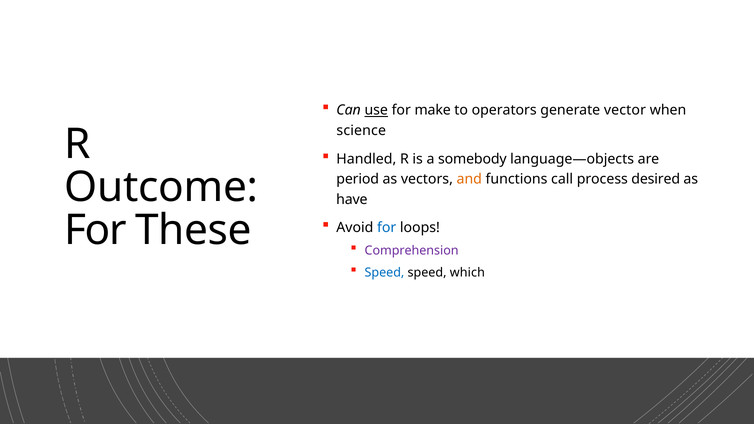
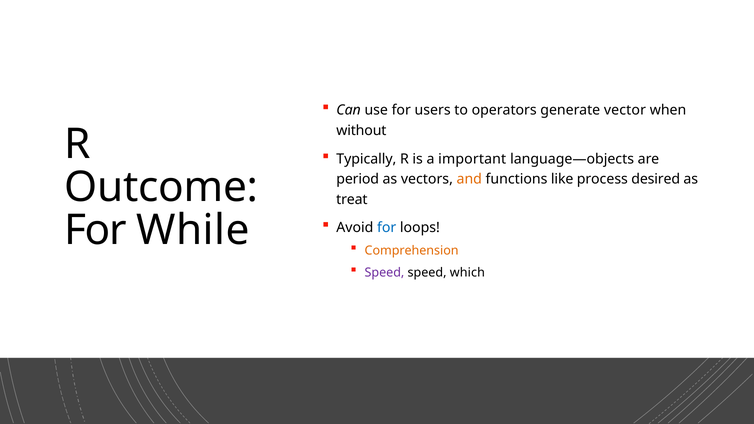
use underline: present -> none (376, 110)
make: make -> users (433, 110)
science: science -> without (361, 131)
Handled: Handled -> Typically (366, 159)
somebody: somebody -> important (472, 159)
call: call -> like (562, 179)
have: have -> treat (352, 200)
These: These -> While (193, 231)
Comprehension colour: purple -> orange (412, 251)
Speed colour: blue -> purple (384, 273)
